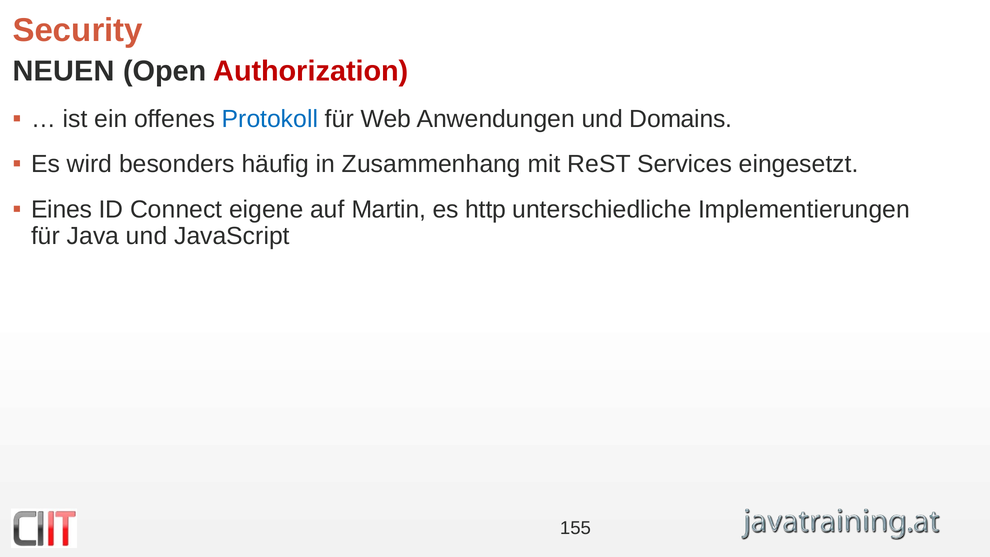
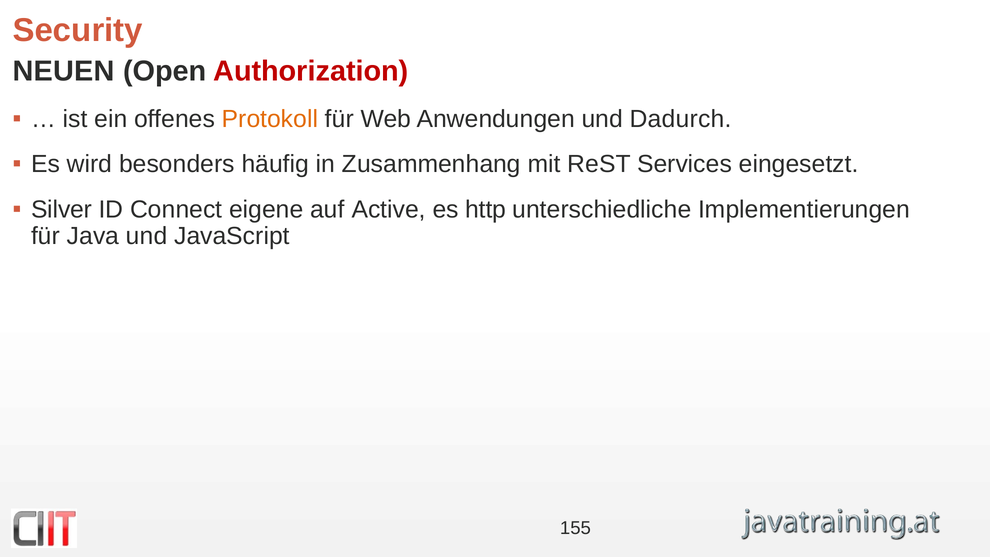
Protokoll colour: blue -> orange (270, 119)
Domains: Domains -> Dadurch (681, 119)
Eines: Eines -> Silver (62, 209)
Martin: Martin -> Active (389, 209)
